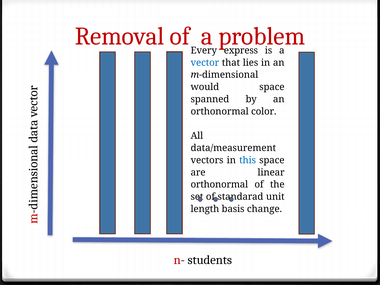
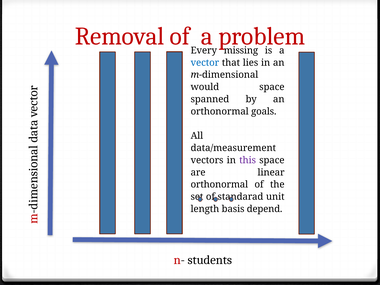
express: express -> missing (241, 50)
color: color -> goals (264, 111)
this colour: blue -> purple (248, 160)
change: change -> depend (265, 209)
